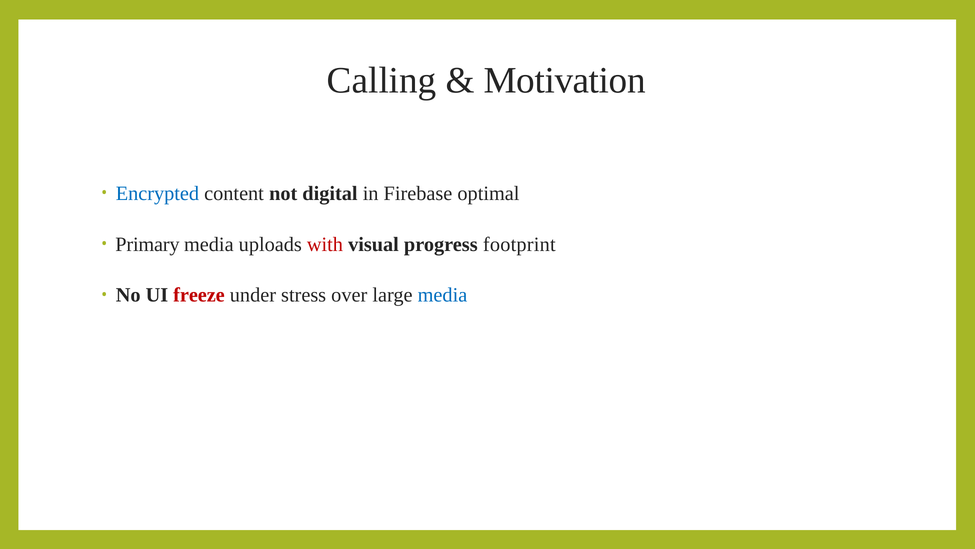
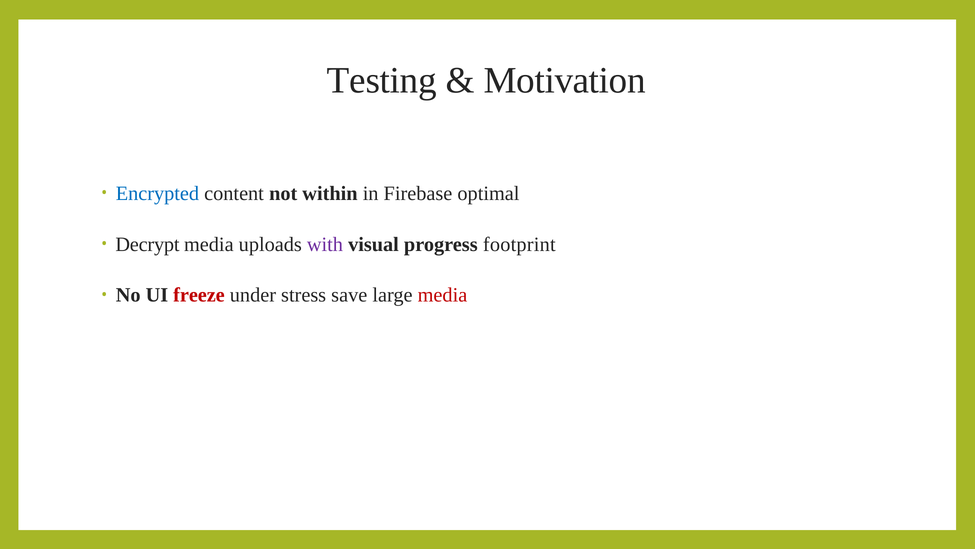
Calling: Calling -> Testing (382, 80)
digital: digital -> within (330, 193)
Primary: Primary -> Decrypt (147, 244)
with colour: red -> purple (325, 244)
over: over -> save (349, 295)
media colour: blue -> red (442, 295)
